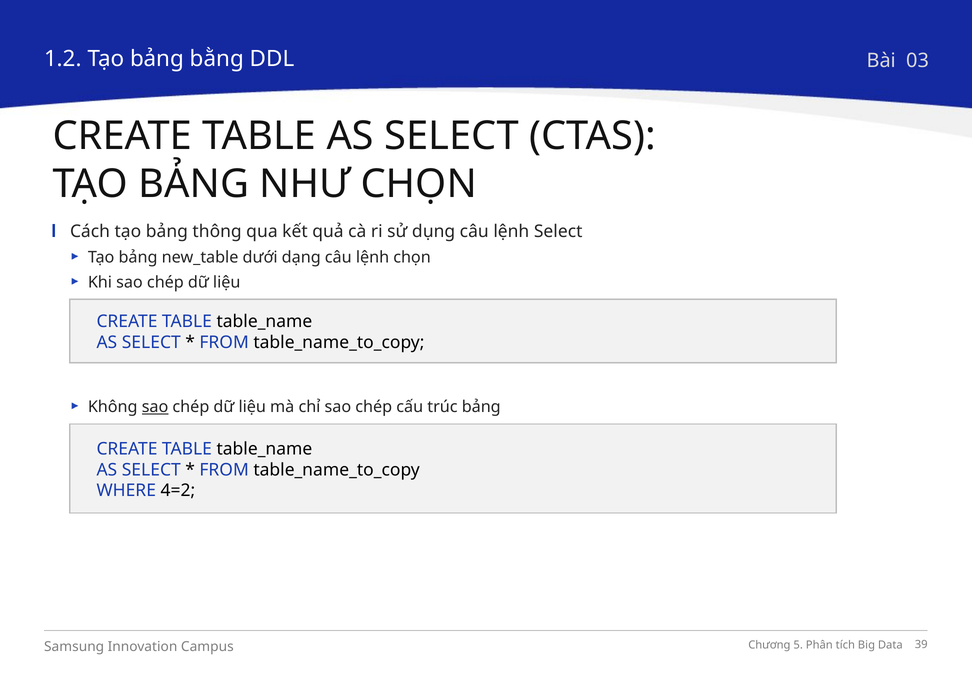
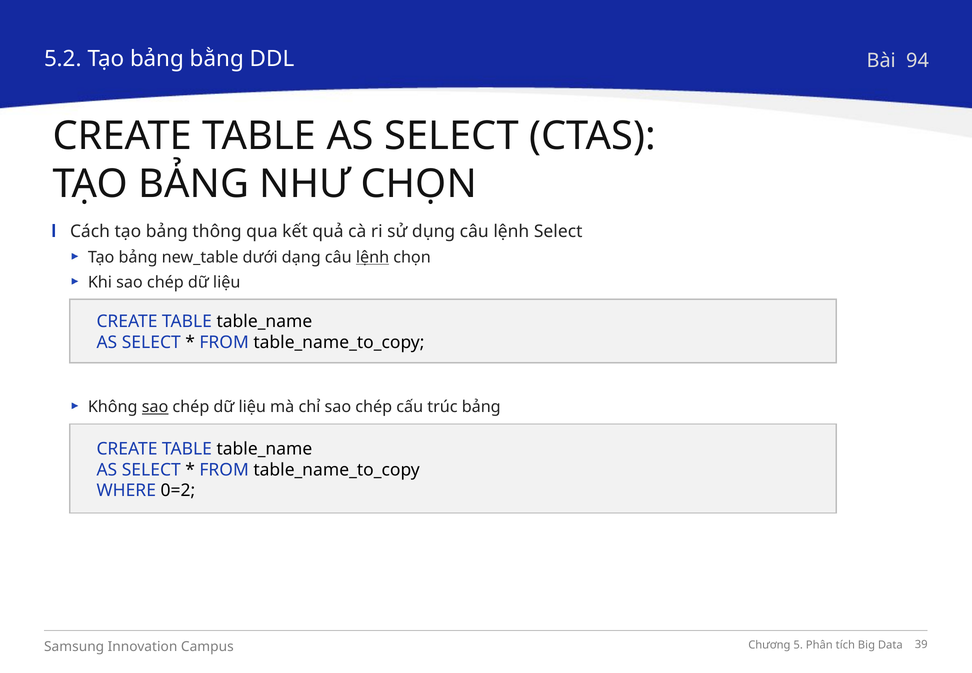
1.2: 1.2 -> 5.2 (63, 59)
03: 03 -> 94 (918, 61)
lệnh underline: none -> present (373, 257)
4=2: 4=2 -> 0=2 (178, 491)
